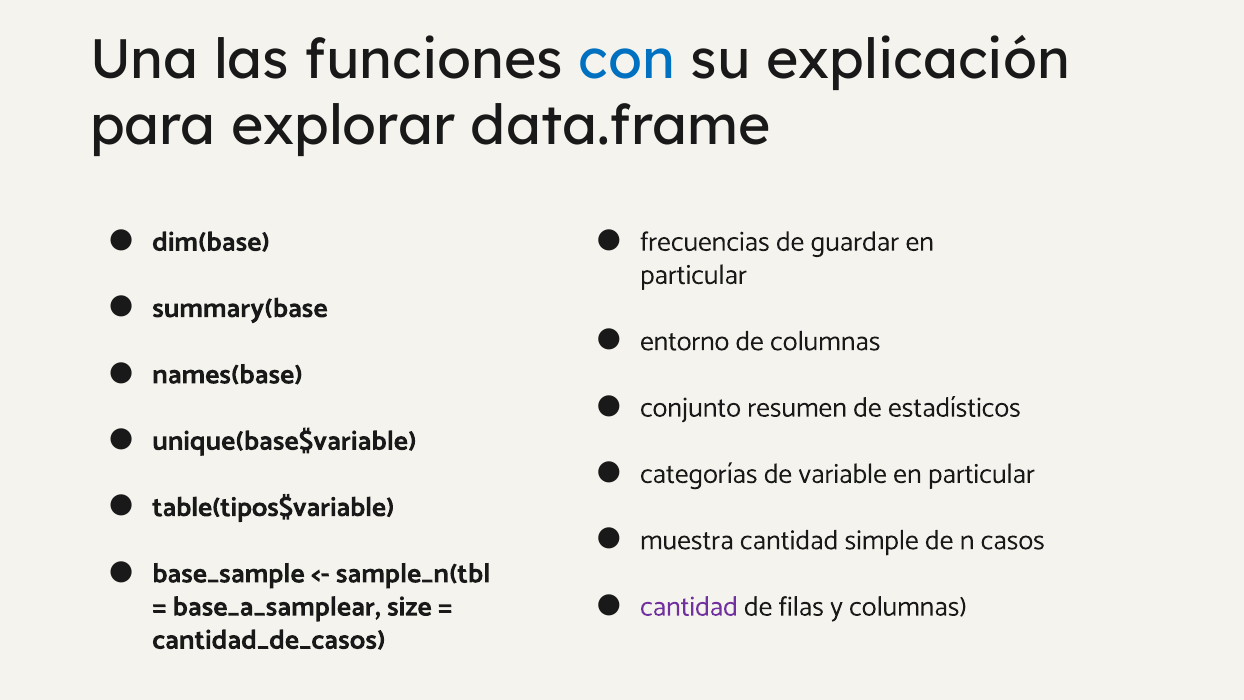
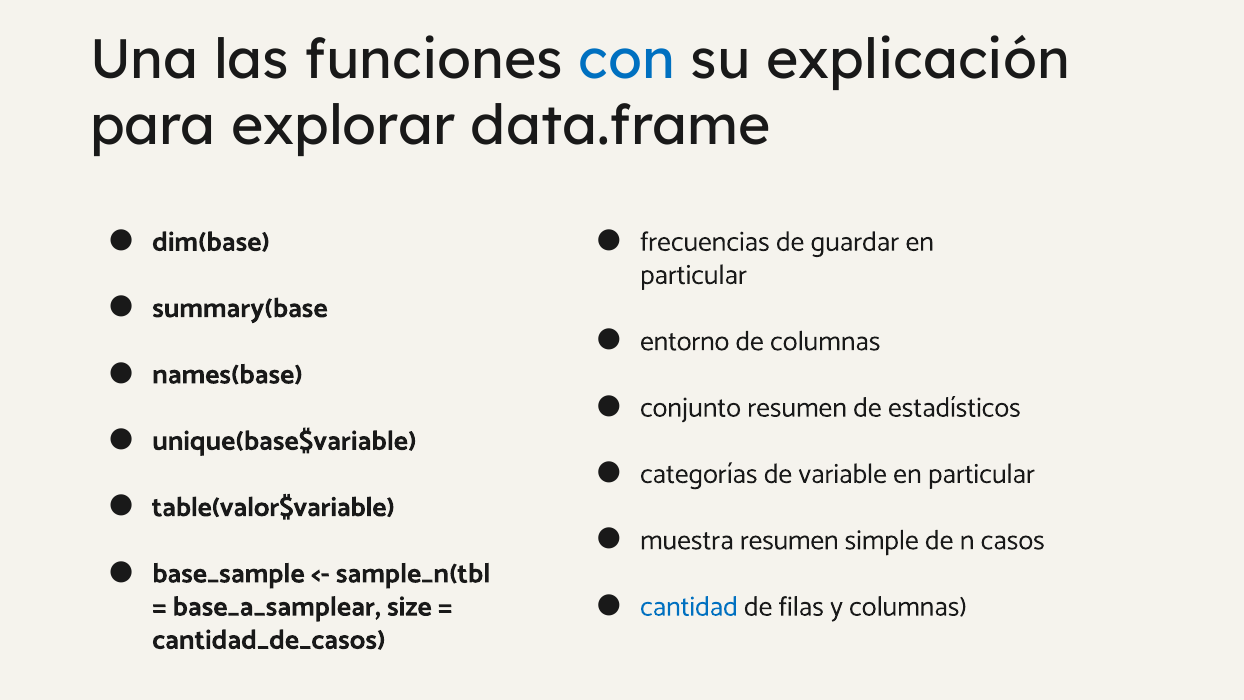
table(tipos$variable: table(tipos$variable -> table(valor$variable (273, 507)
muestra cantidad: cantidad -> resumen (789, 540)
cantidad colour: purple -> blue (689, 606)
